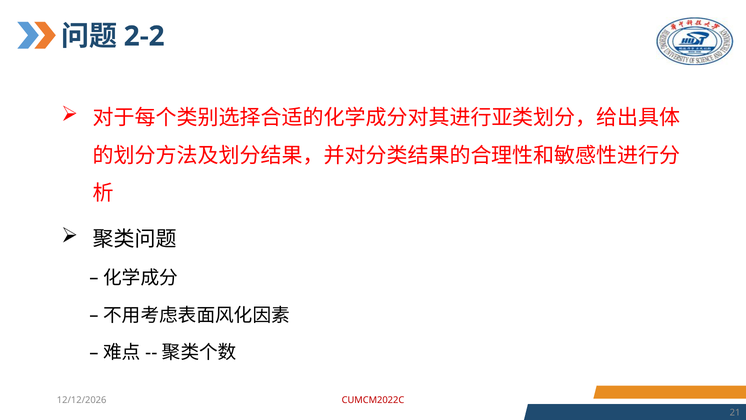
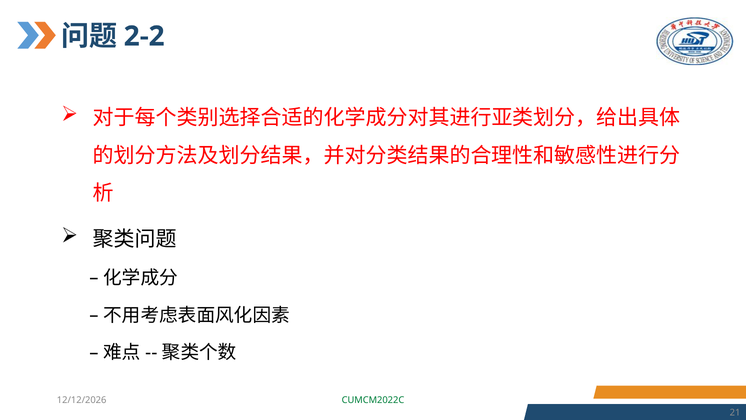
CUMCM2022C colour: red -> green (373, 400)
